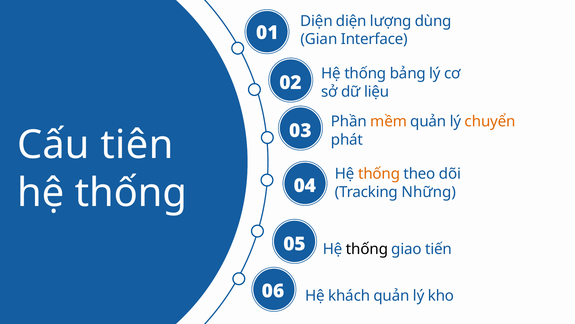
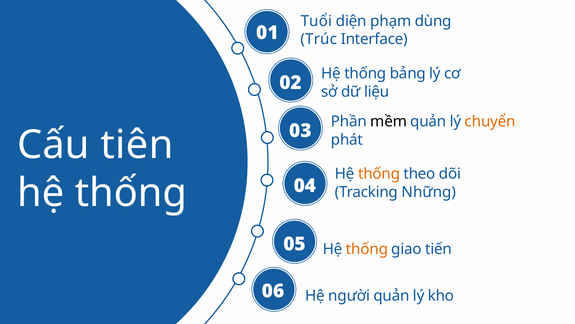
Diện: Diện -> Tuổi (316, 21)
lượng: lượng -> phạm (391, 21)
Gian: Gian -> Trúc (319, 39)
mềm colour: orange -> black (389, 121)
thống colour: black -> orange (367, 249)
khách: khách -> người (349, 295)
